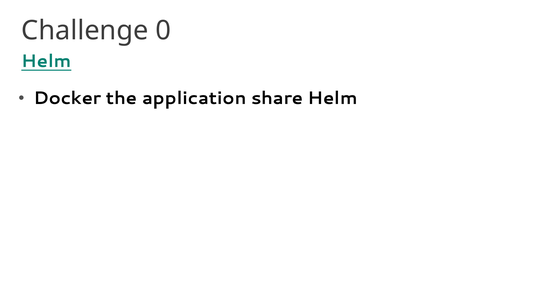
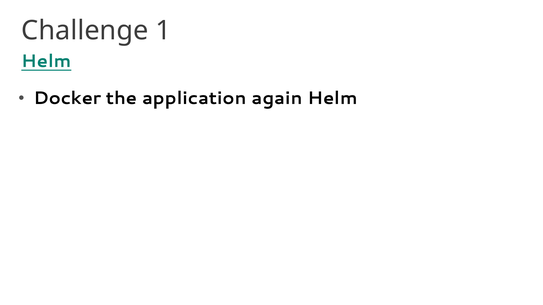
0: 0 -> 1 (163, 31)
share: share -> again (277, 98)
